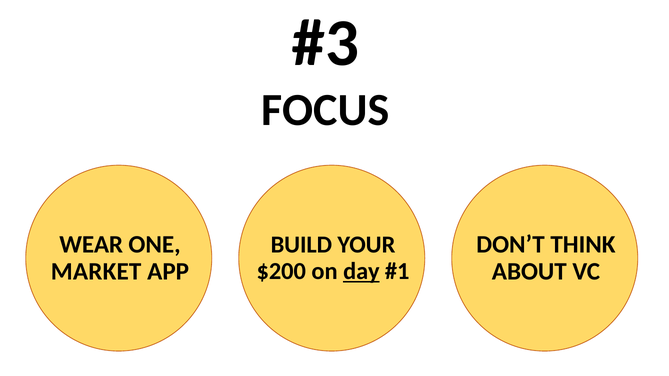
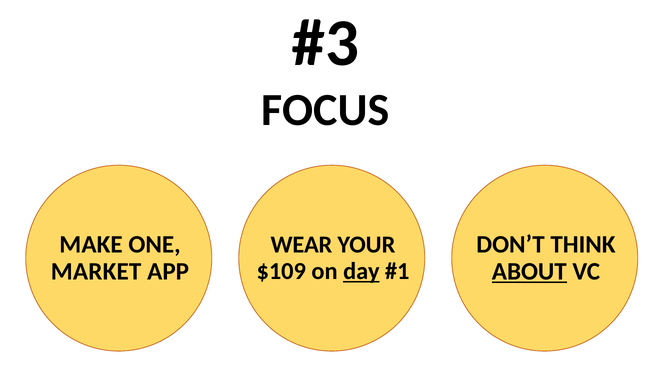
WEAR: WEAR -> MAKE (91, 245)
BUILD: BUILD -> WEAR (301, 245)
$200: $200 -> $109 (281, 271)
ABOUT underline: none -> present (529, 272)
